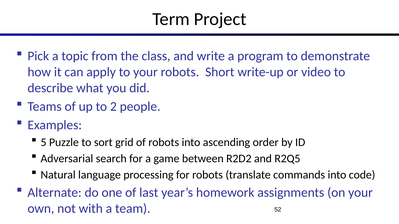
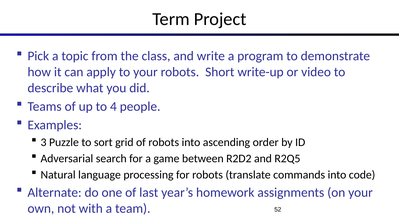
2: 2 -> 4 (113, 107)
5: 5 -> 3 (44, 142)
